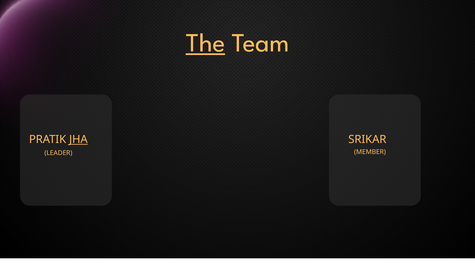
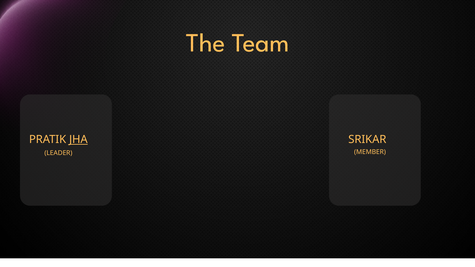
The underline: present -> none (205, 43)
